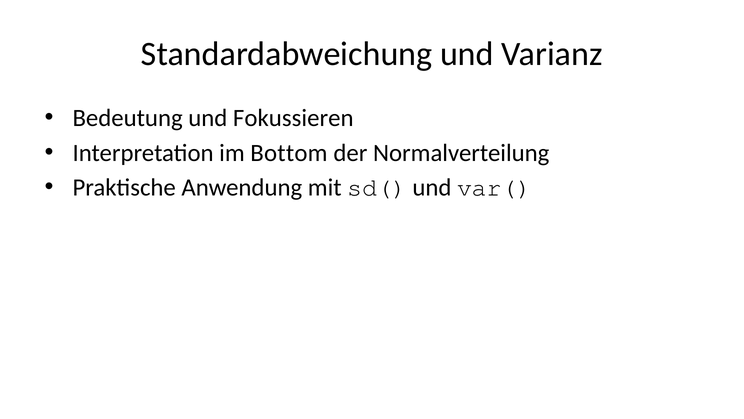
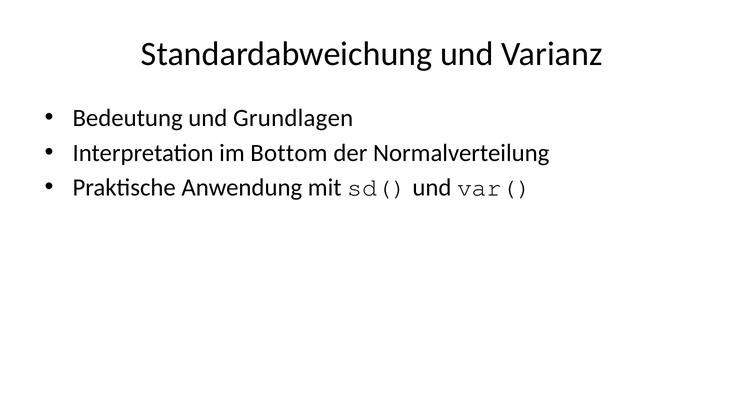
Fokussieren: Fokussieren -> Grundlagen (293, 118)
